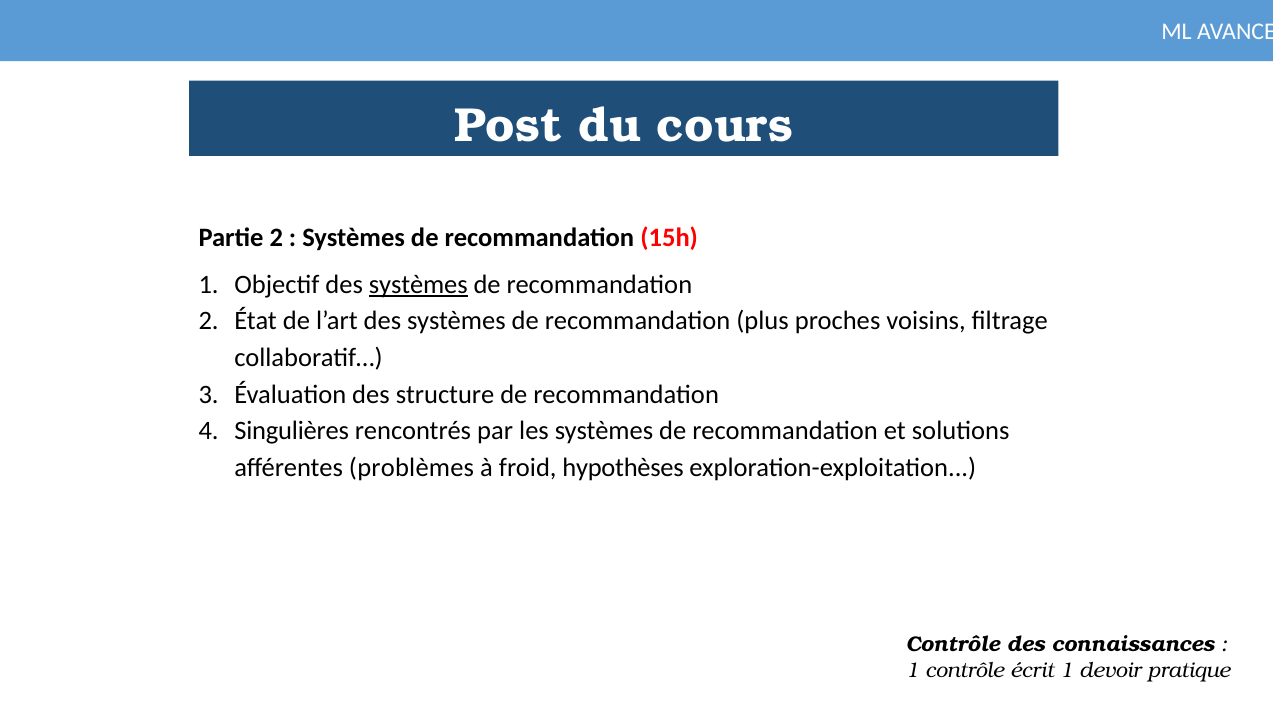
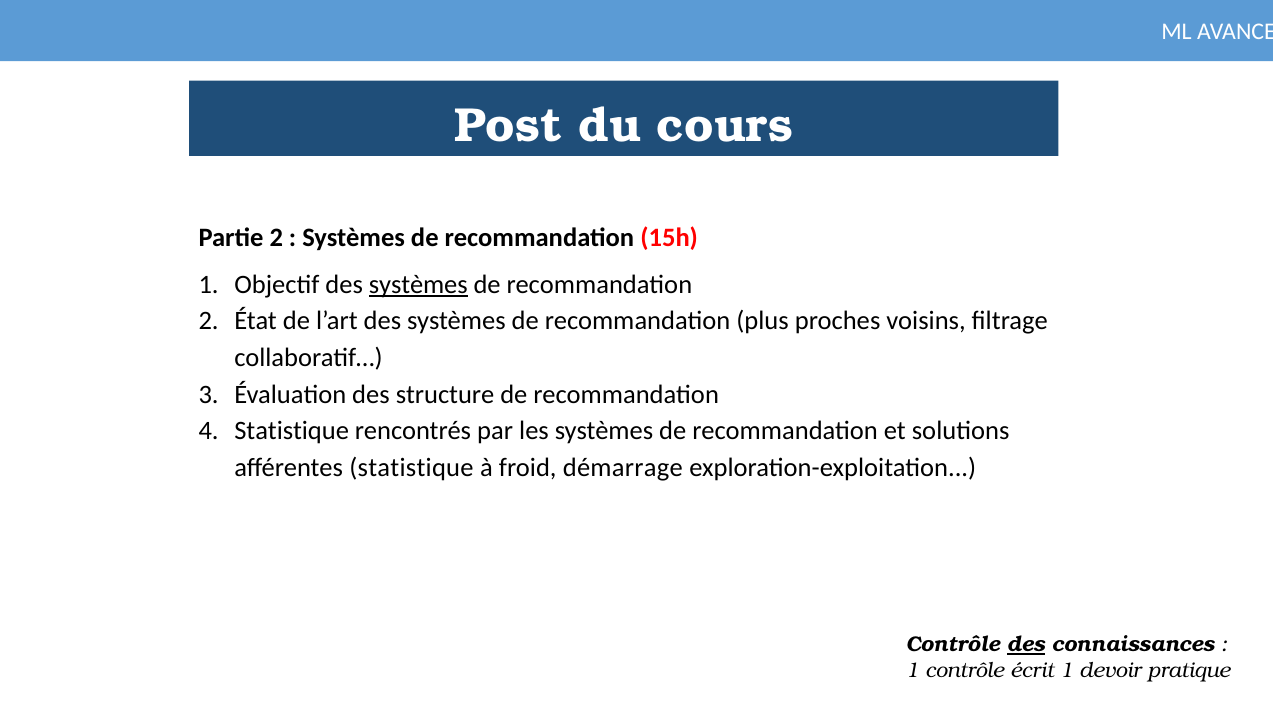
Singulières: Singulières -> Statistique (292, 431)
afférentes problèmes: problèmes -> statistique (412, 468)
hypothèses: hypothèses -> démarrage (623, 468)
des underline: none -> present (1026, 645)
